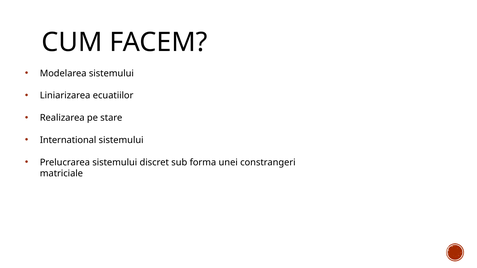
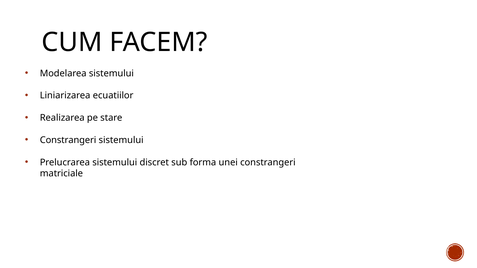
International: International -> Constrangeri (68, 140)
